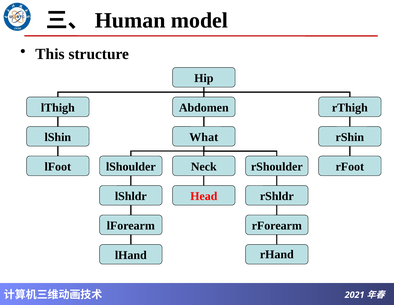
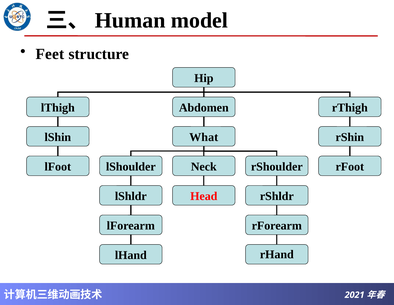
This: This -> Feet (50, 54)
